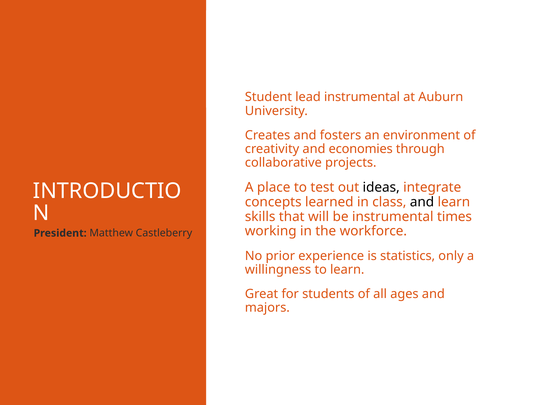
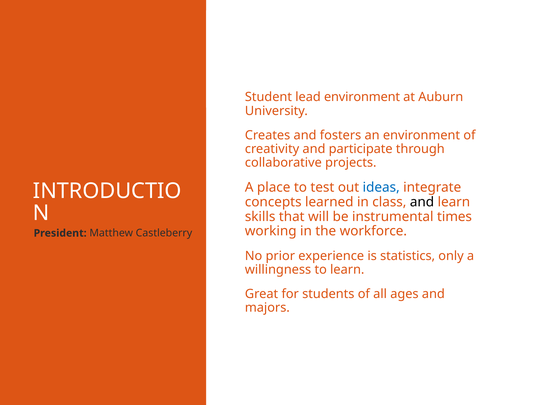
lead instrumental: instrumental -> environment (362, 97)
economies: economies -> participate (361, 149)
ideas colour: black -> blue (381, 187)
